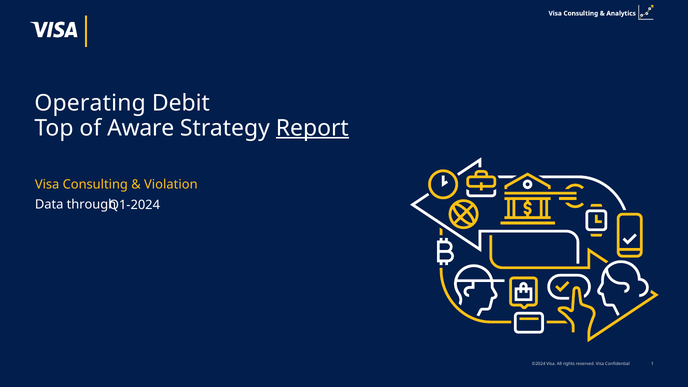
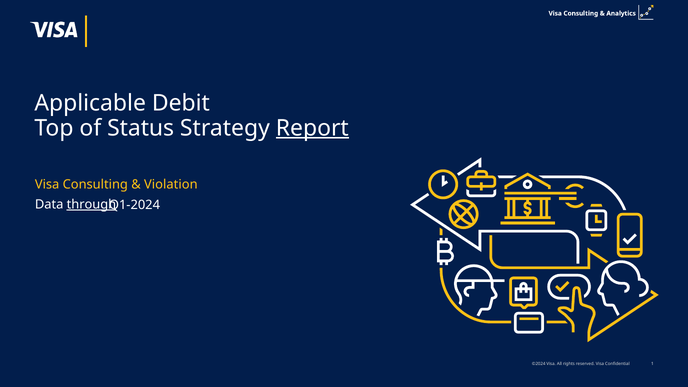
Operating: Operating -> Applicable (90, 103)
Aware: Aware -> Status (141, 128)
through underline: none -> present (91, 204)
